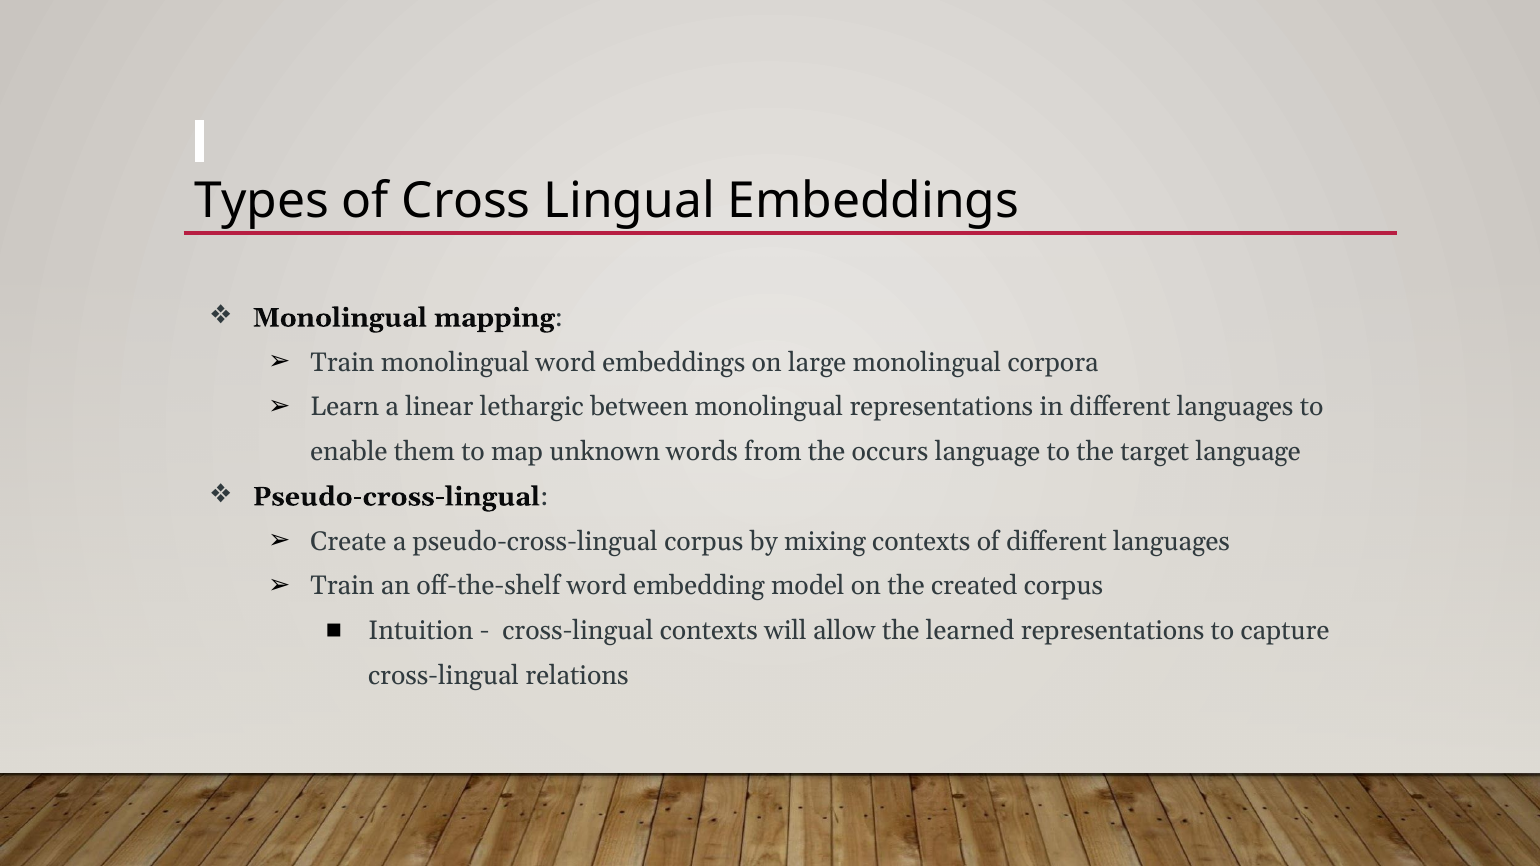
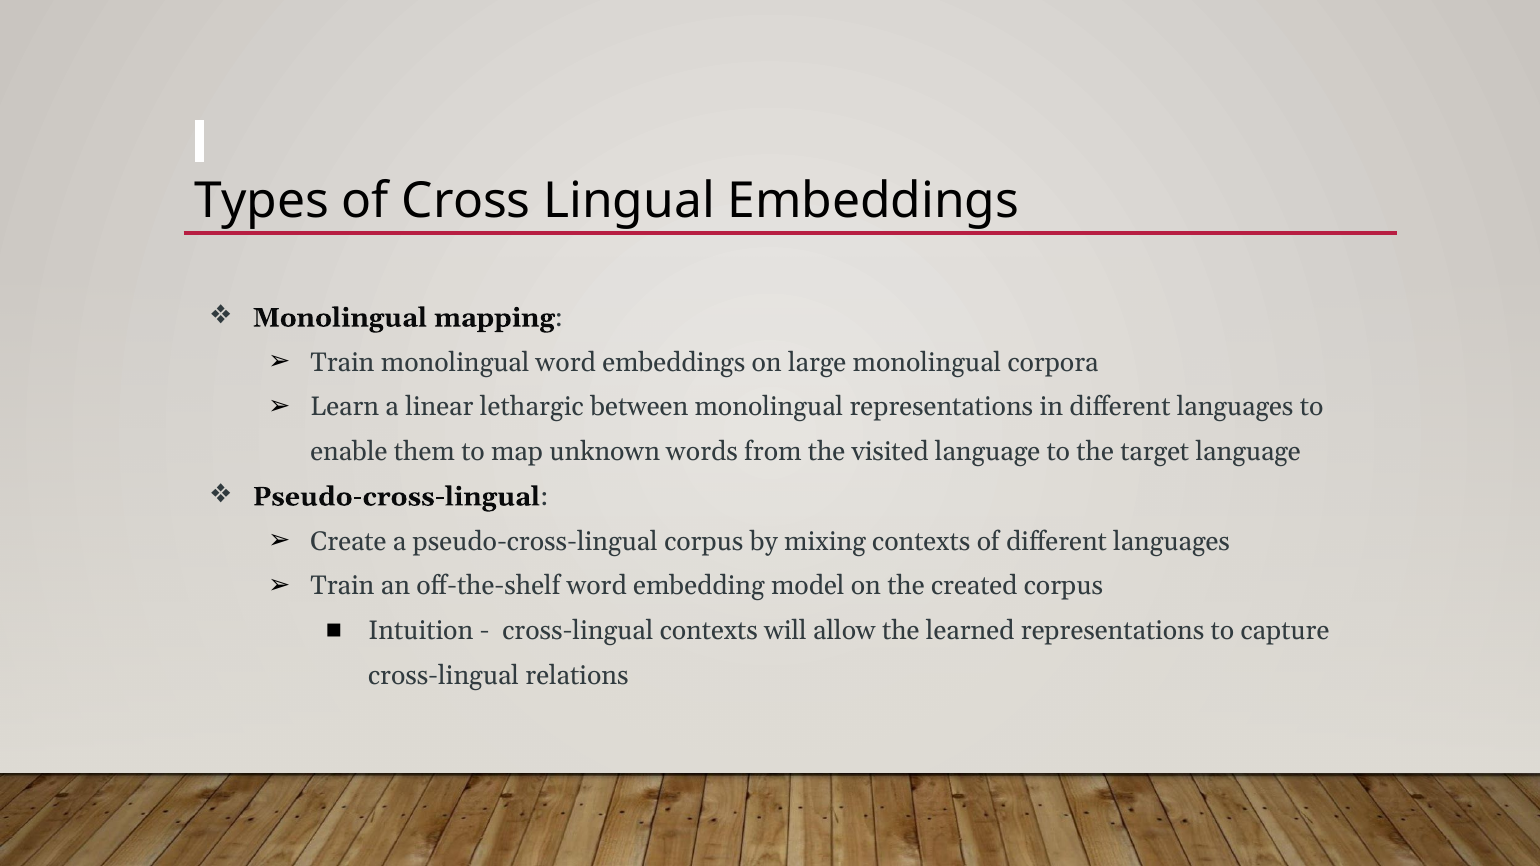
occurs: occurs -> visited (890, 452)
